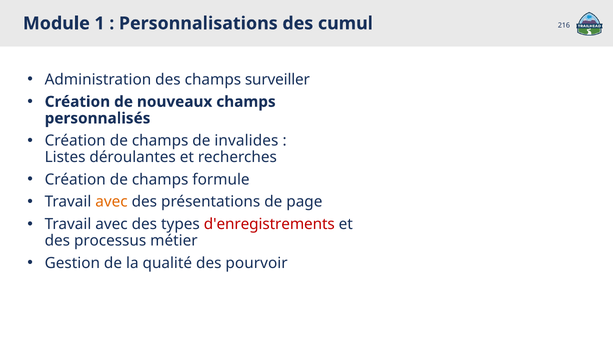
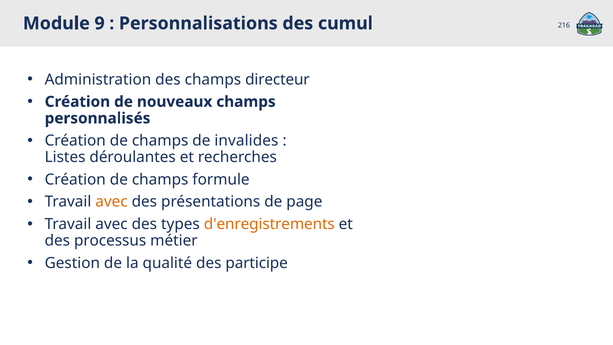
1: 1 -> 9 (100, 23)
surveiller: surveiller -> directeur (277, 79)
d'enregistrements colour: red -> orange (269, 224)
pourvoir: pourvoir -> participe (257, 263)
